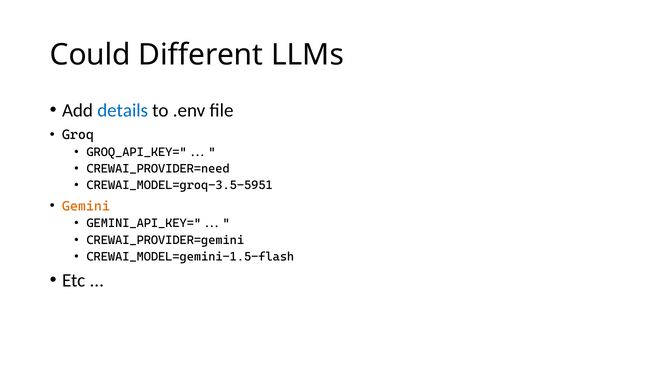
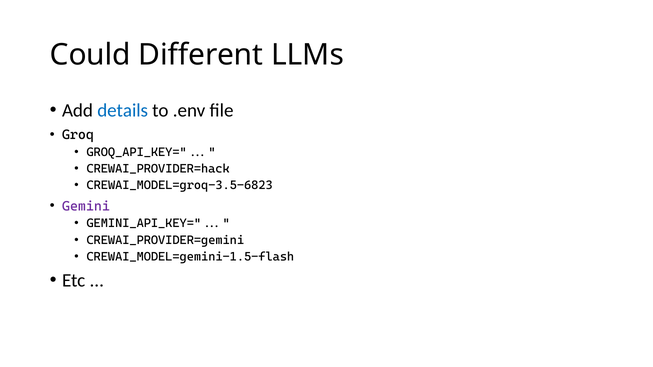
CREWAI_PROVIDER=need: CREWAI_PROVIDER=need -> CREWAI_PROVIDER=hack (158, 169)
CREWAI_MODEL=groq-3.5-5951: CREWAI_MODEL=groq-3.5-5951 -> CREWAI_MODEL=groq-3.5-6823 (180, 185)
Gemini colour: orange -> purple (86, 206)
